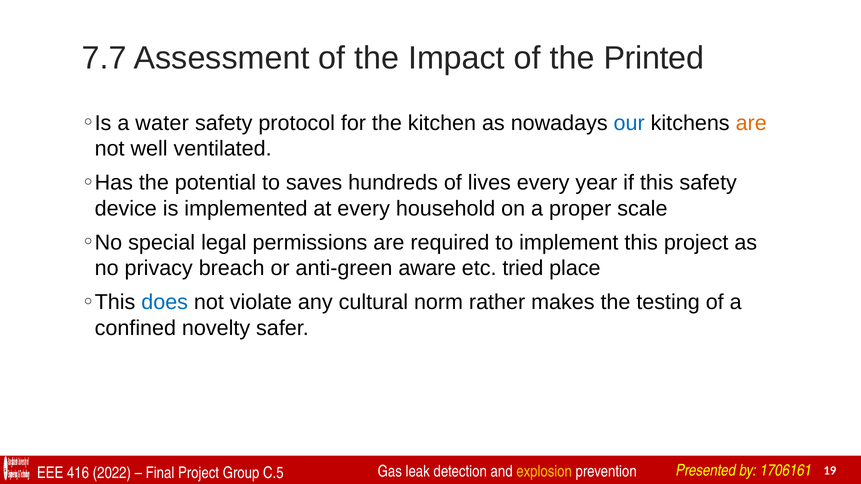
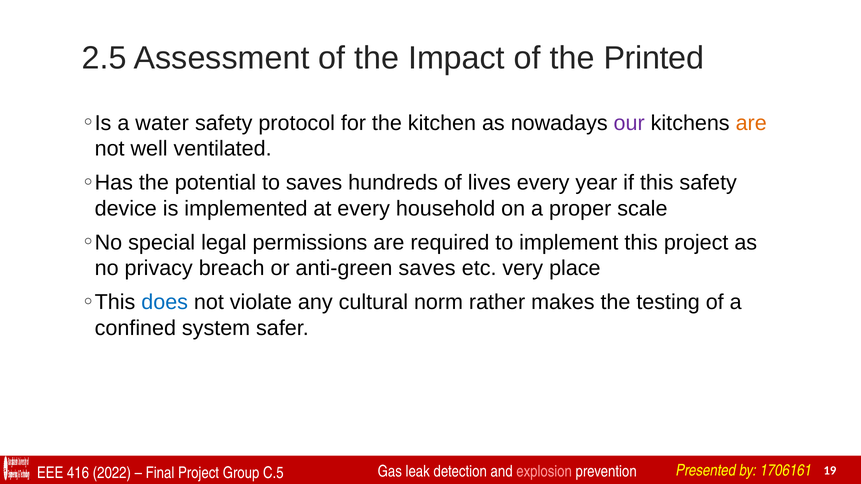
7.7: 7.7 -> 2.5 (104, 58)
our colour: blue -> purple (629, 123)
anti-green aware: aware -> saves (427, 268)
tried: tried -> very (523, 268)
novelty: novelty -> system (216, 328)
explosion colour: yellow -> pink (544, 472)
